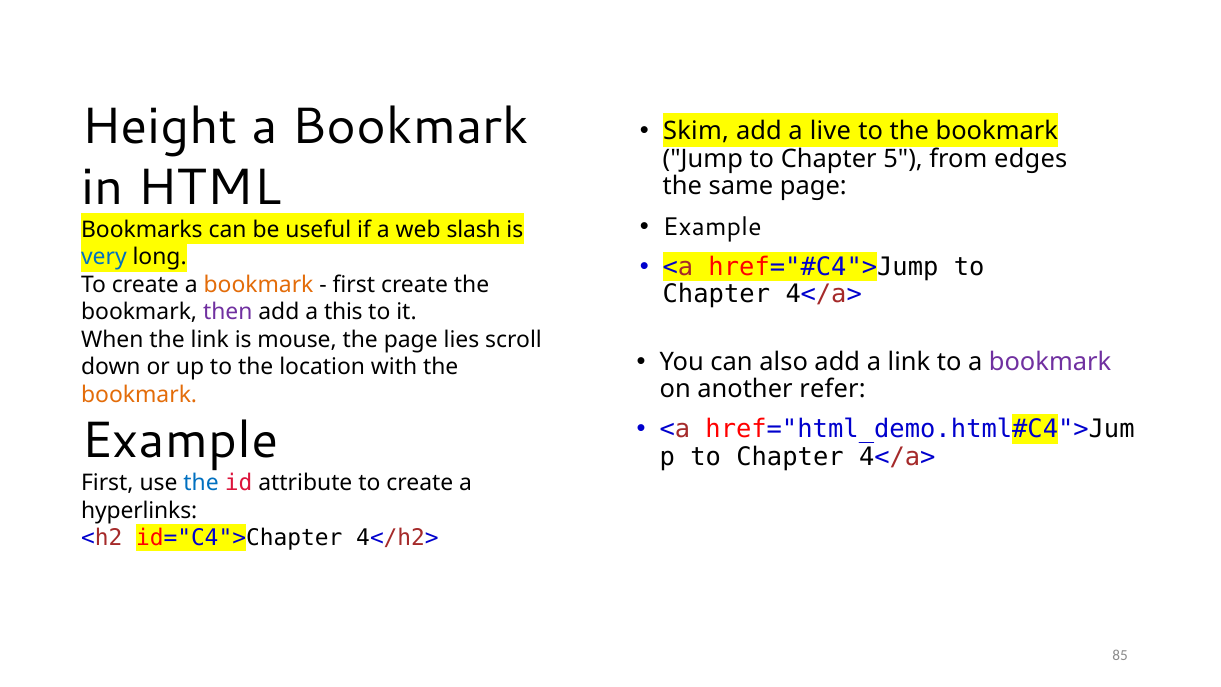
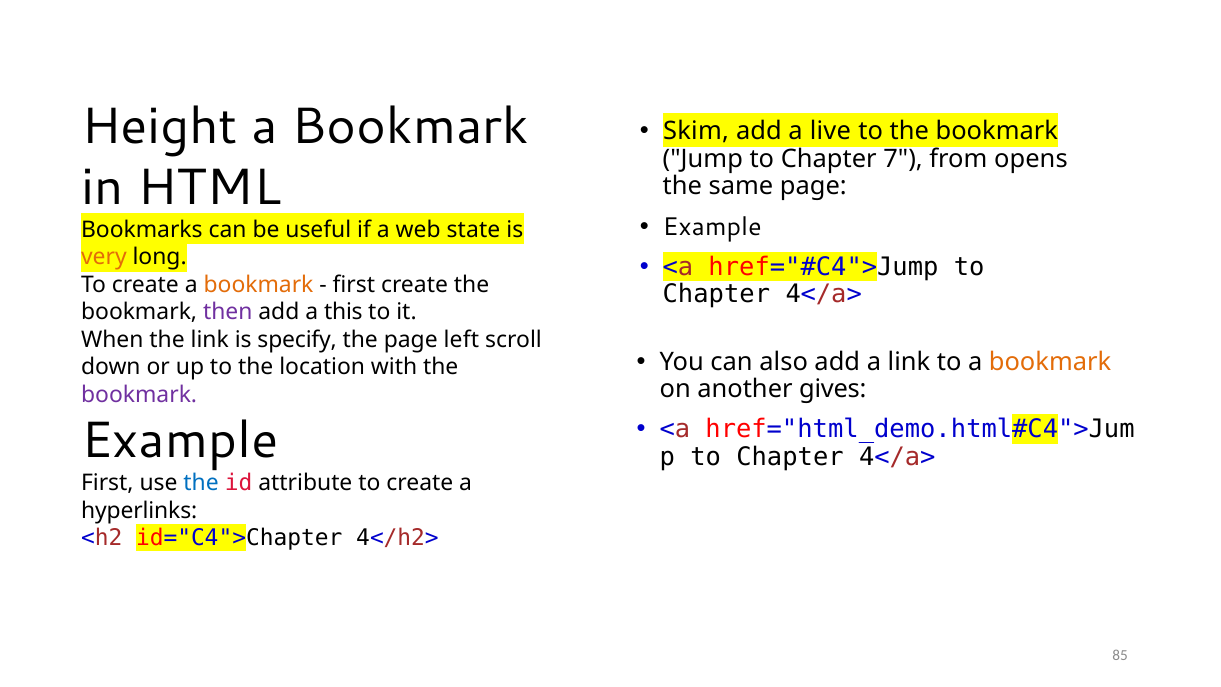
5: 5 -> 7 (903, 159)
edges: edges -> opens (1031, 159)
slash: slash -> state (473, 230)
very colour: blue -> orange (104, 257)
mouse: mouse -> specify (297, 340)
lies: lies -> left (461, 340)
bookmark colour: purple -> orange (1050, 362)
refer: refer -> gives (833, 389)
bookmark colour: orange -> purple (139, 394)
